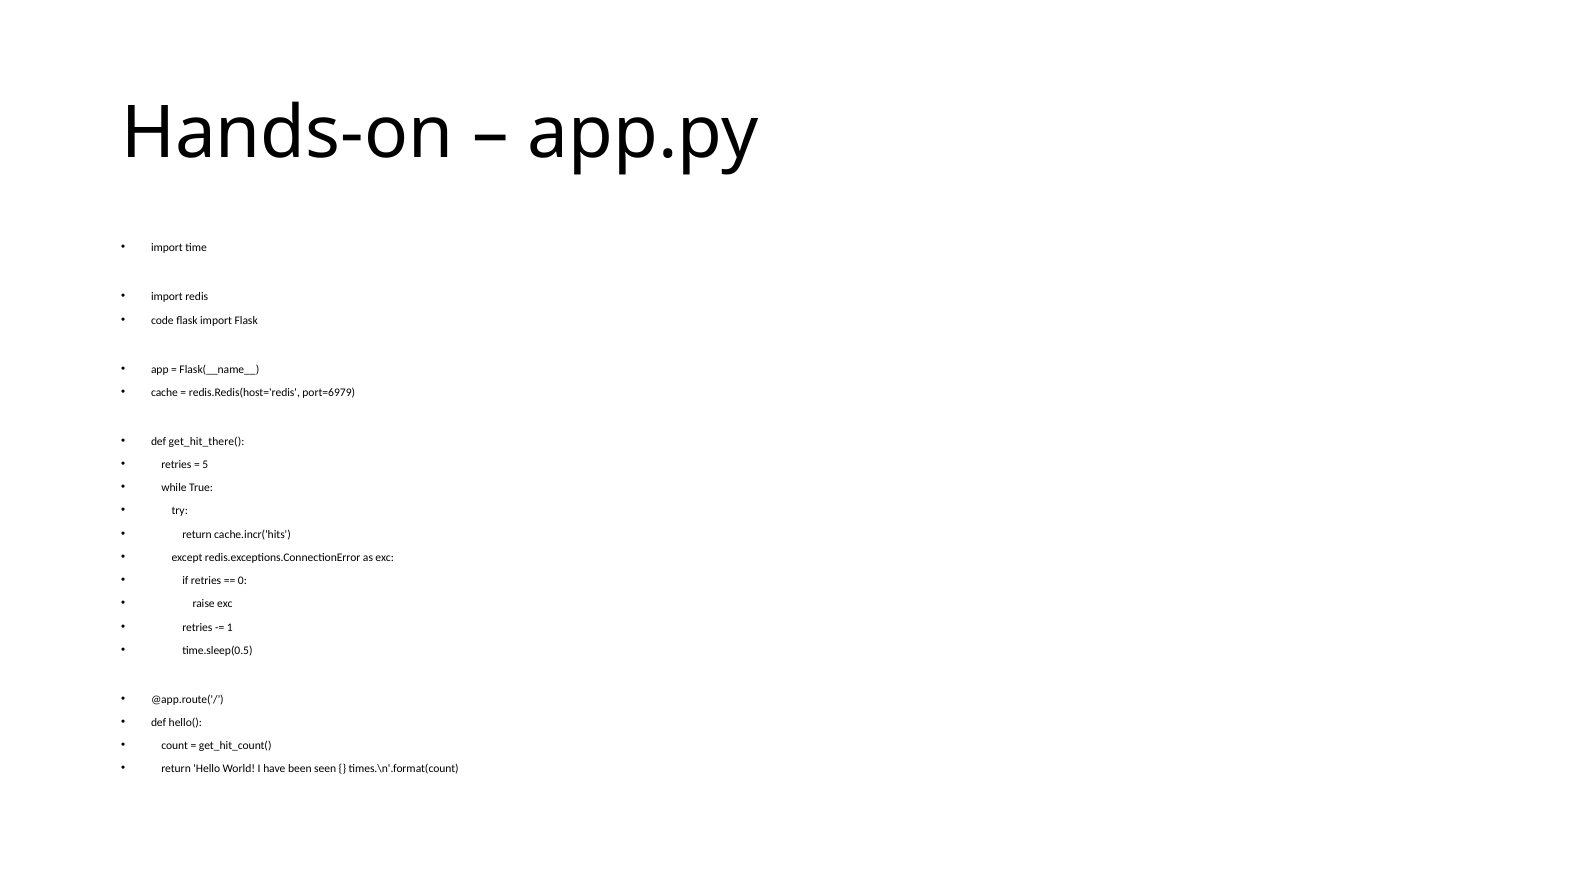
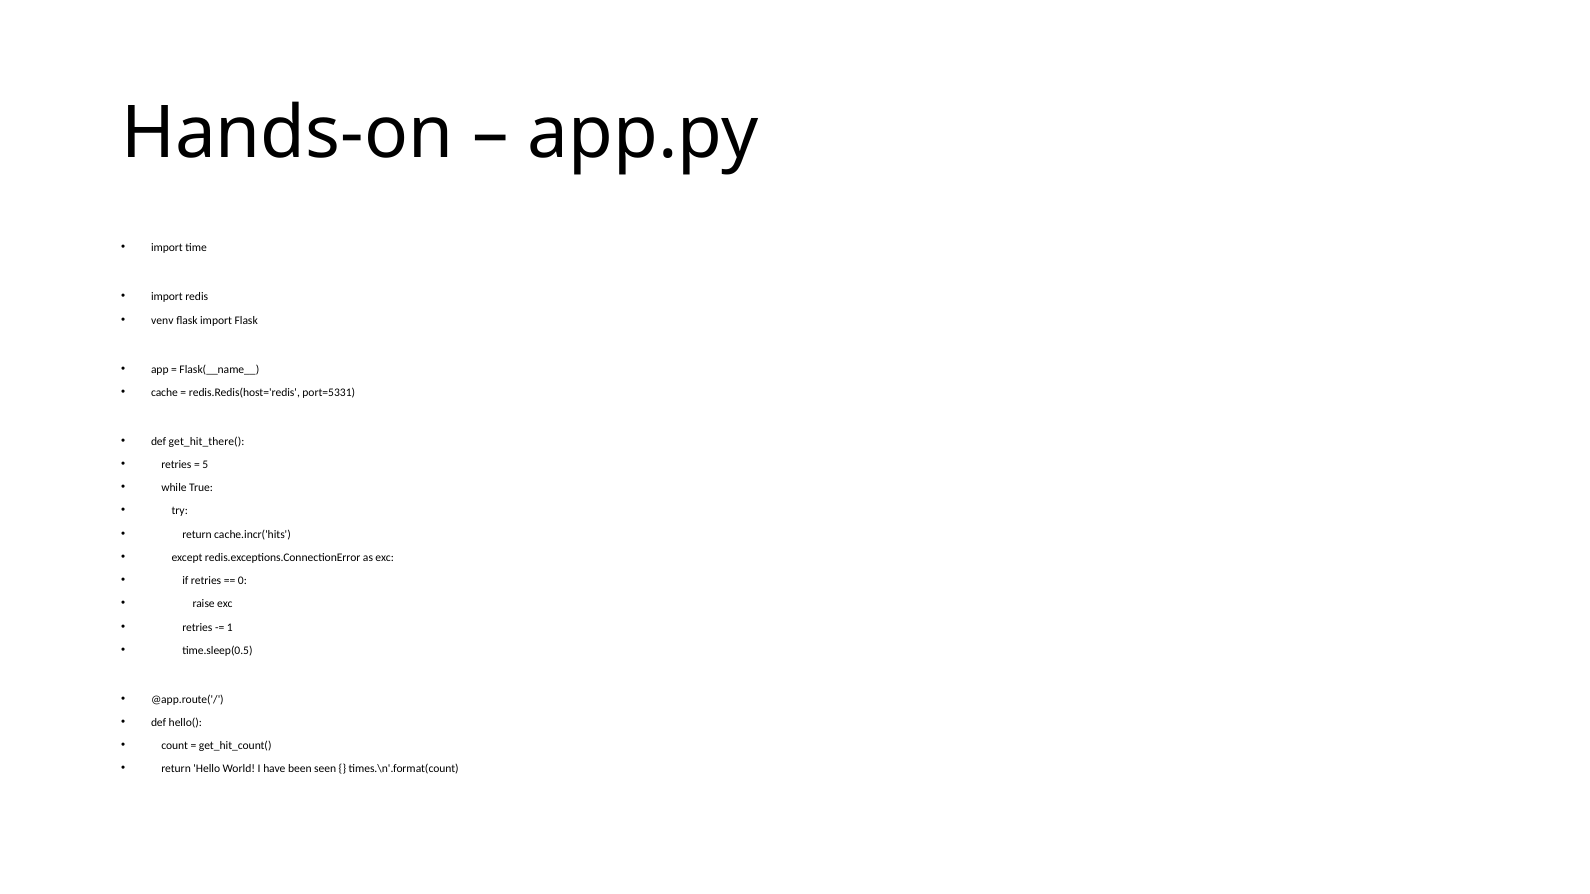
code: code -> venv (162, 320)
port=6979: port=6979 -> port=5331 (329, 393)
